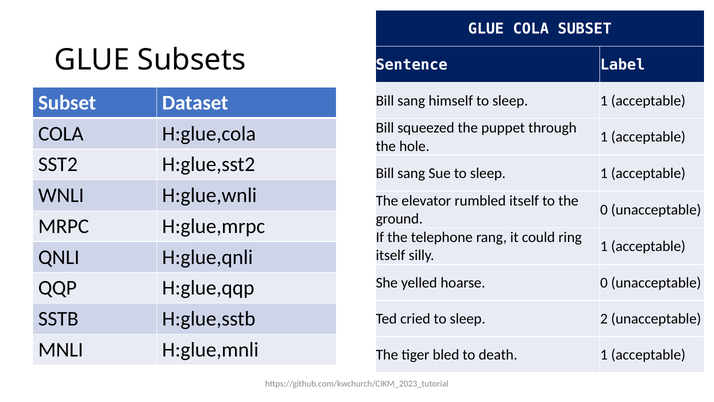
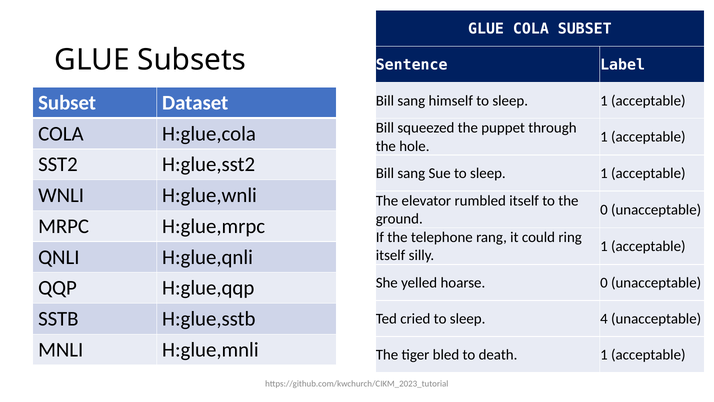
2: 2 -> 4 (604, 319)
